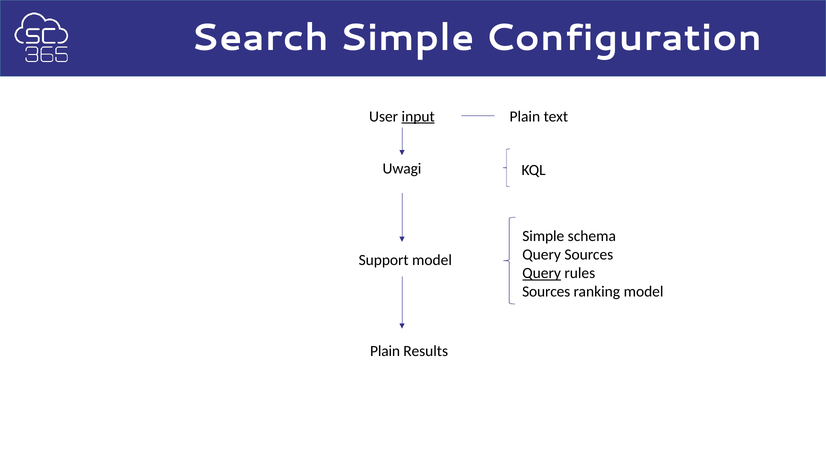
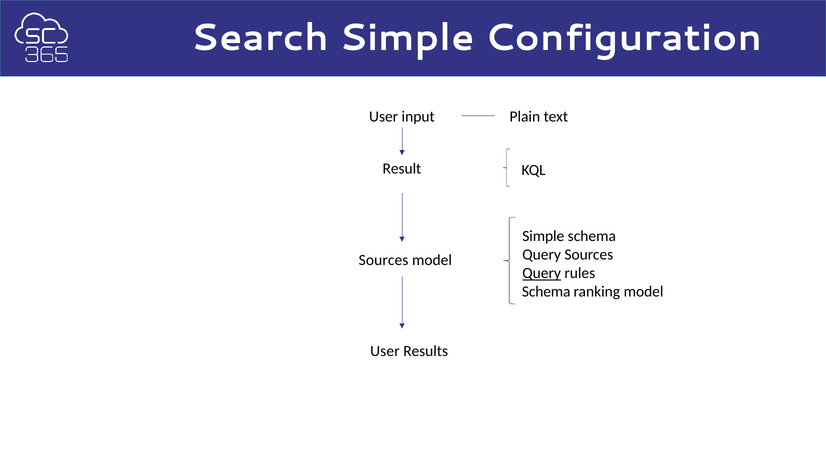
input underline: present -> none (418, 116)
Uwagi: Uwagi -> Result (402, 168)
Support: Support -> Sources (384, 260)
Sources: Sources -> Schema (546, 292)
Plain: Plain -> User (385, 351)
